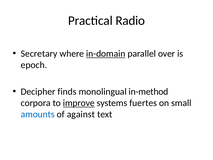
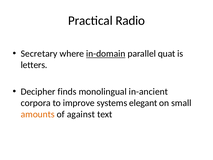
over: over -> quat (167, 54)
epoch: epoch -> letters (34, 65)
in-method: in-method -> in-ancient (148, 91)
improve underline: present -> none (79, 103)
fuertes: fuertes -> elegant (143, 103)
amounts colour: blue -> orange (38, 114)
